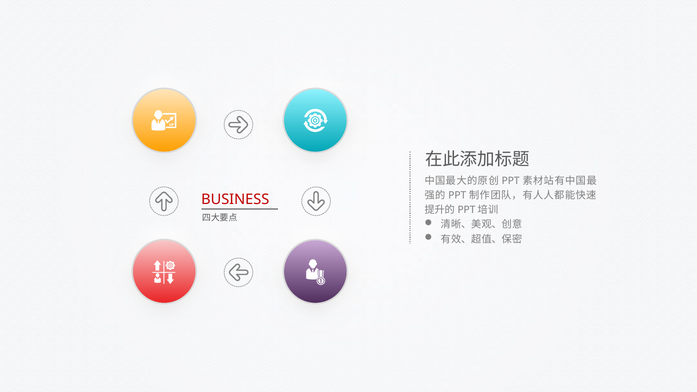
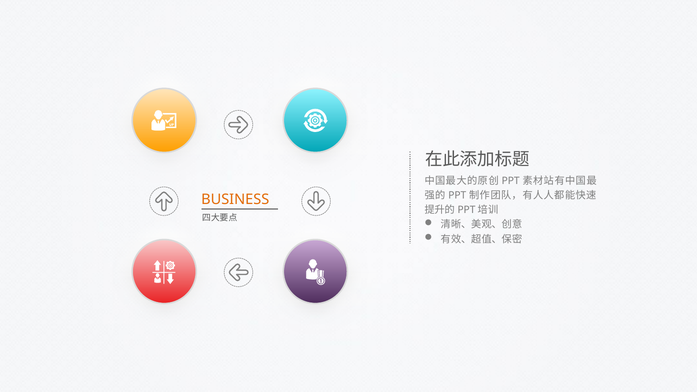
BUSINESS colour: red -> orange (235, 199)
